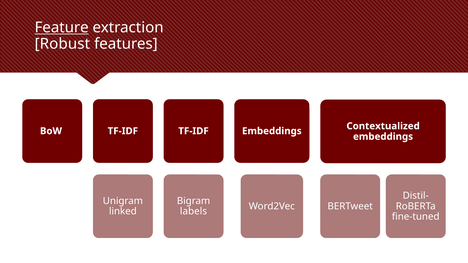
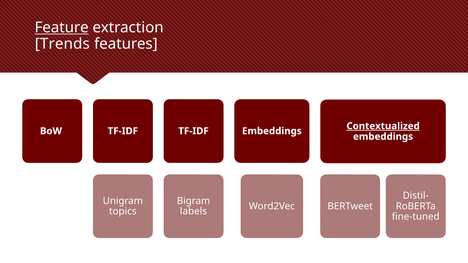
Robust: Robust -> Trends (62, 44)
Contextualized underline: none -> present (383, 126)
linked: linked -> topics (123, 212)
